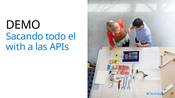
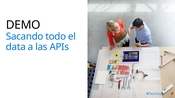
with: with -> data (16, 47)
